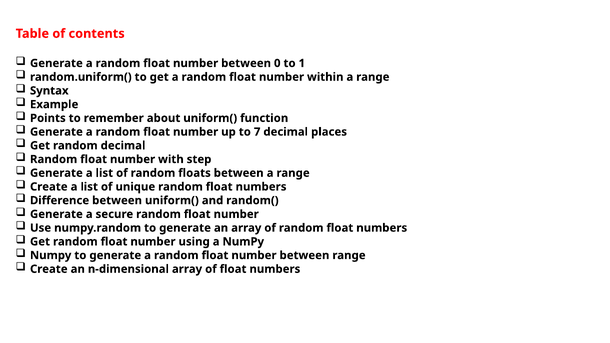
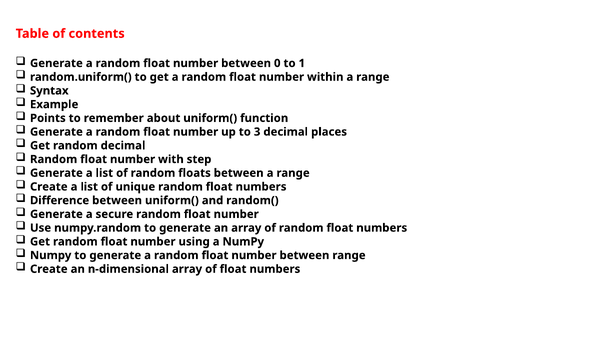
7: 7 -> 3 (257, 132)
